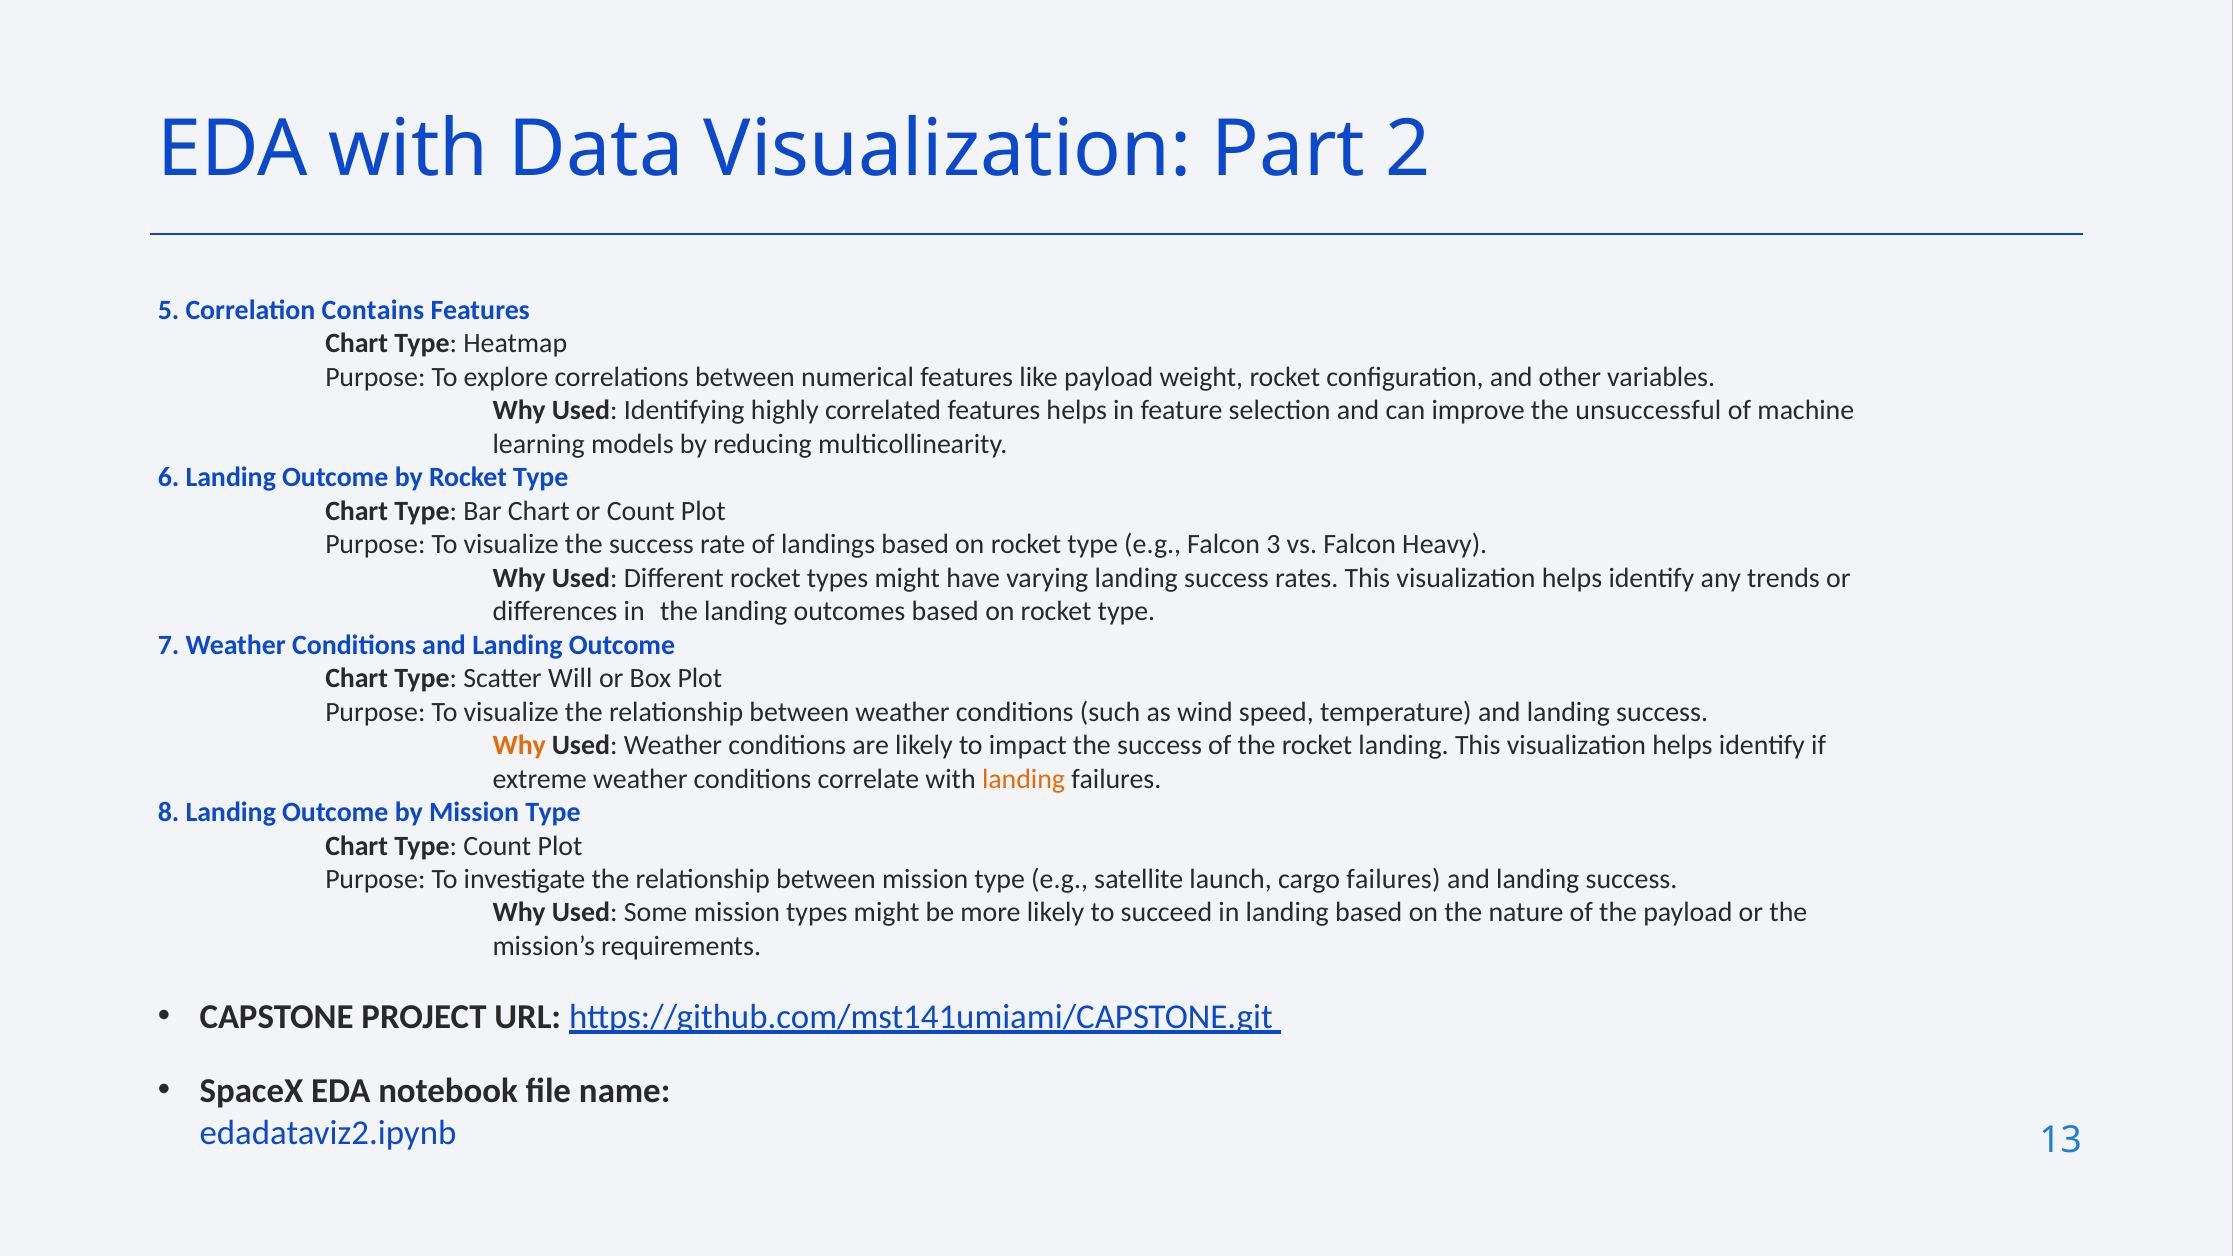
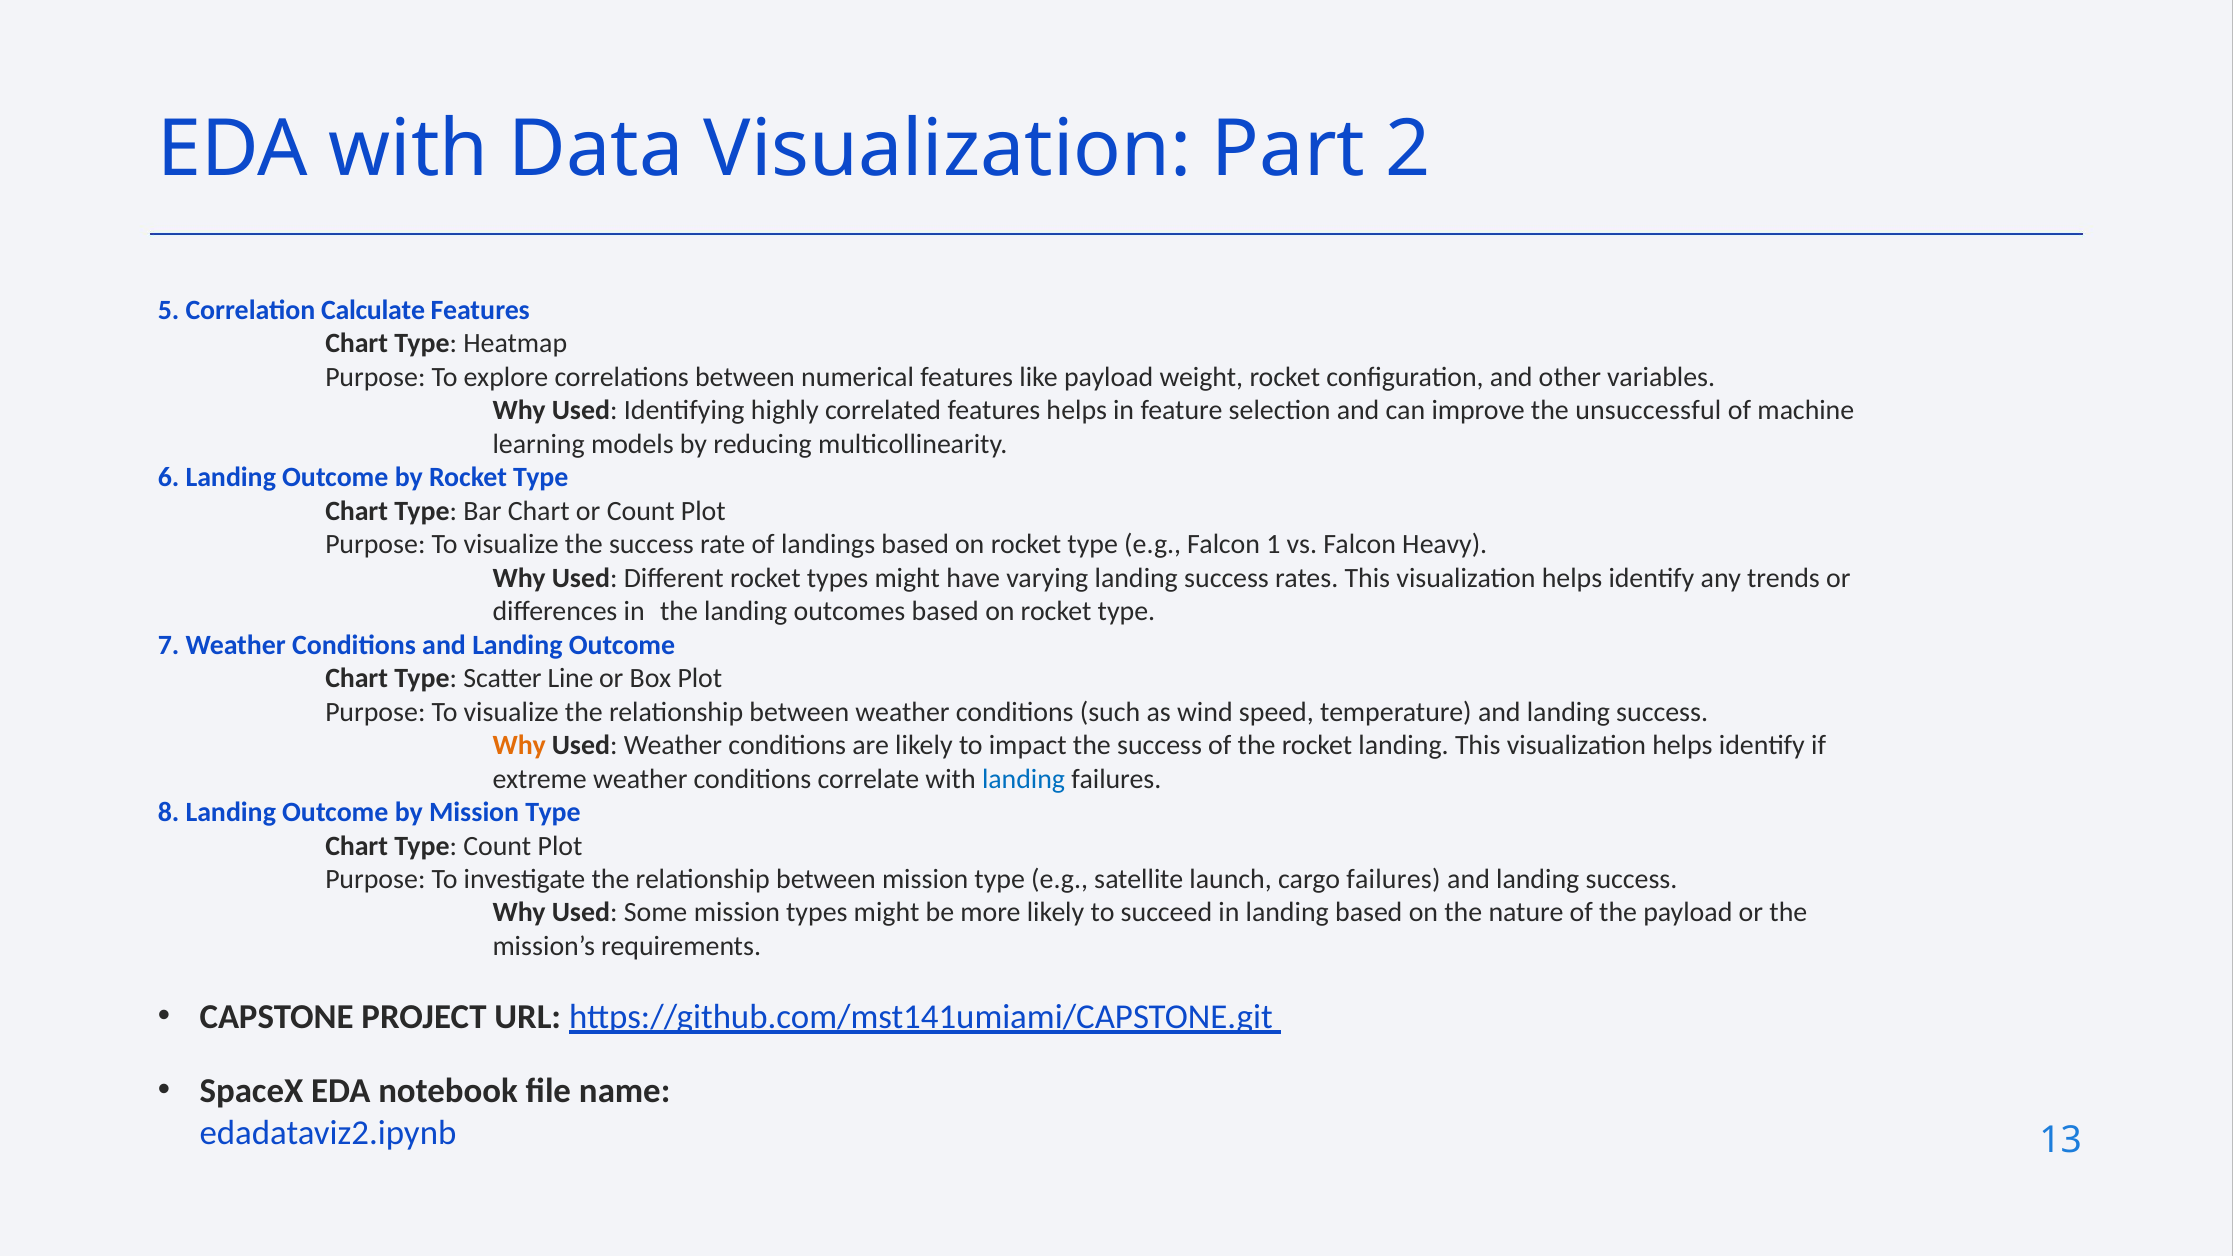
Contains: Contains -> Calculate (373, 310)
3: 3 -> 1 (1273, 544)
Will: Will -> Line (571, 678)
landing colour: orange -> blue (1024, 779)
